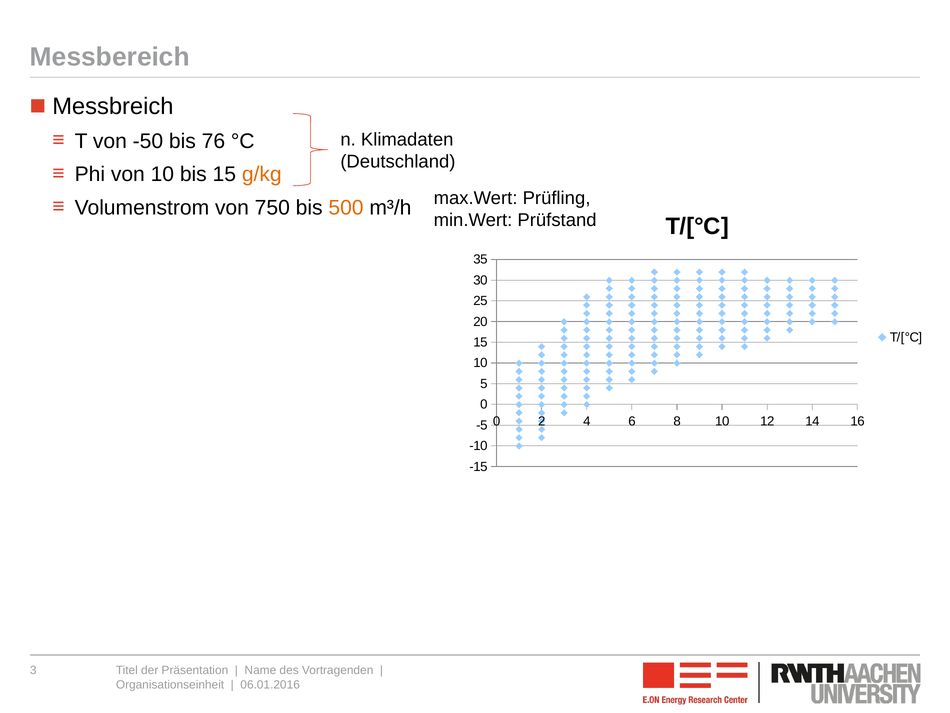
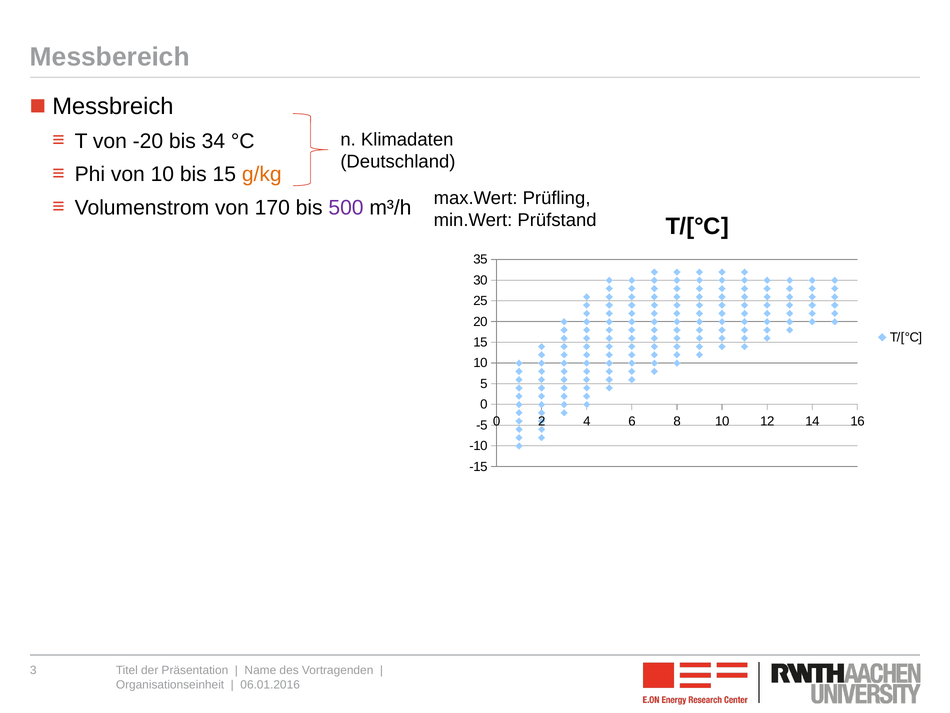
-50: -50 -> -20 (148, 141)
76: 76 -> 34 (213, 141)
750: 750 -> 170 (272, 208)
500 colour: orange -> purple (346, 208)
